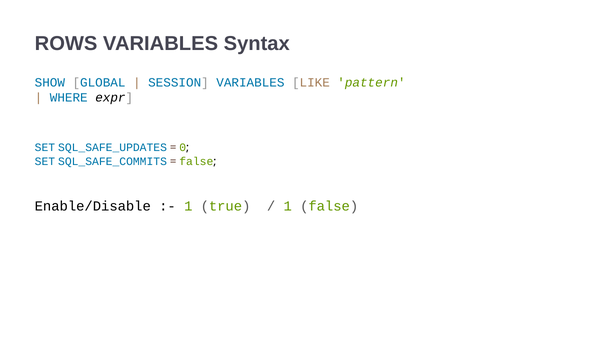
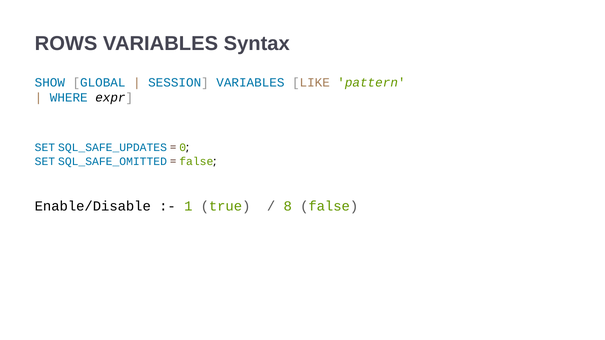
SQL_SAFE_COMMITS: SQL_SAFE_COMMITS -> SQL_SAFE_OMITTED (113, 161)
1: 1 -> 8 (288, 206)
